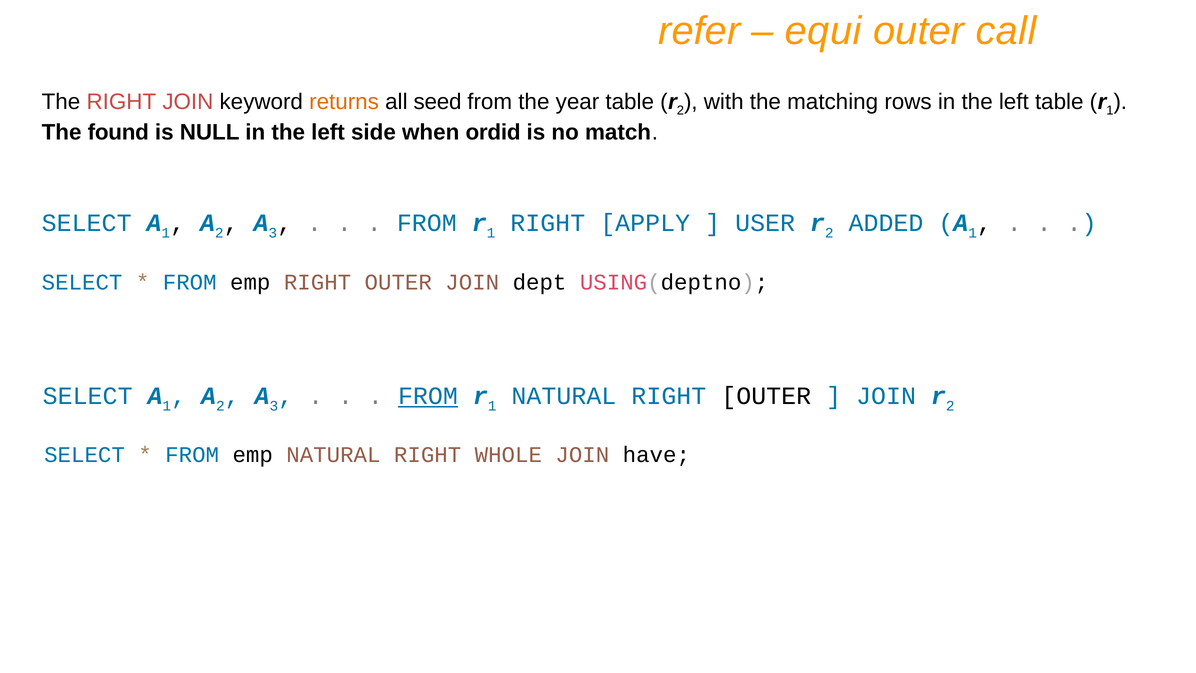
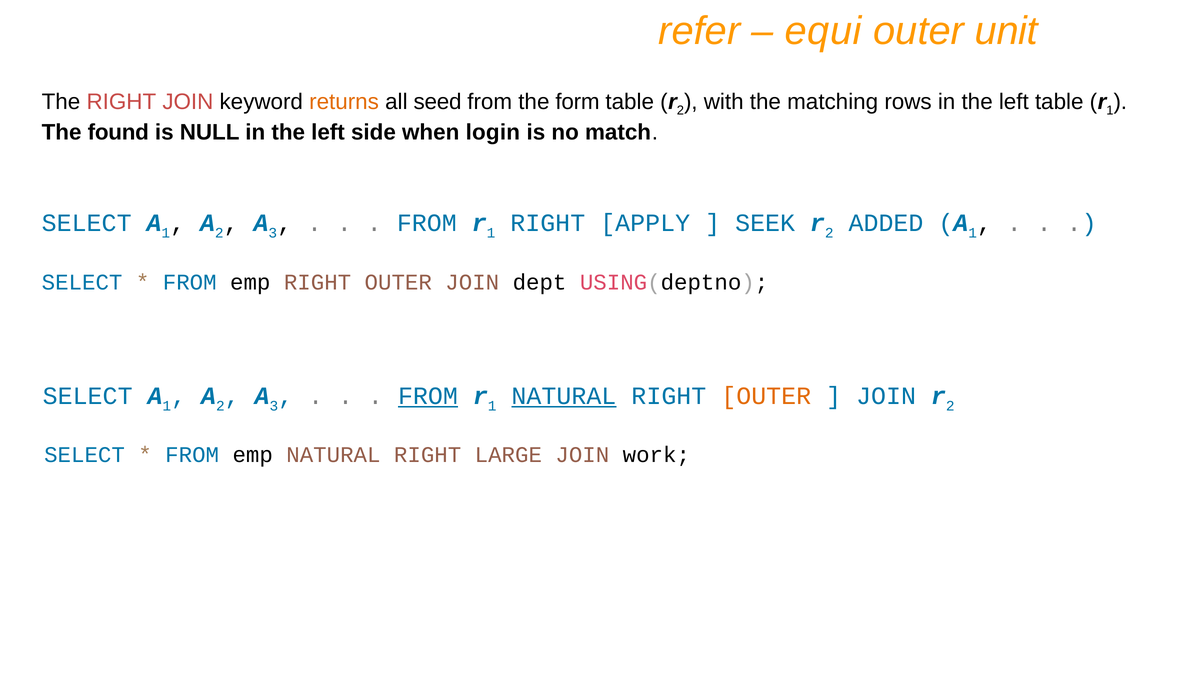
call: call -> unit (1006, 31)
year: year -> form (578, 102)
ordid: ordid -> login (493, 132)
USER: USER -> SEEK (765, 223)
NATURAL underline: none -> present (564, 396)
OUTER colour: black -> orange (766, 396)
WHOLE: WHOLE -> LARGE (508, 455)
have: have -> work (656, 455)
